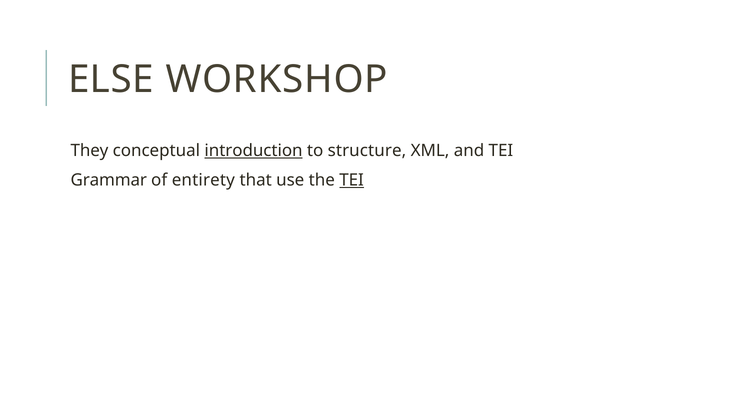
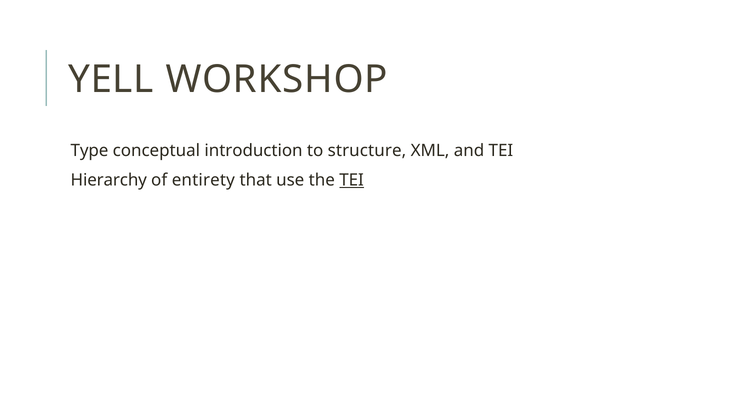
ELSE: ELSE -> YELL (111, 80)
They: They -> Type (89, 151)
introduction underline: present -> none (254, 151)
Grammar: Grammar -> Hierarchy (109, 180)
